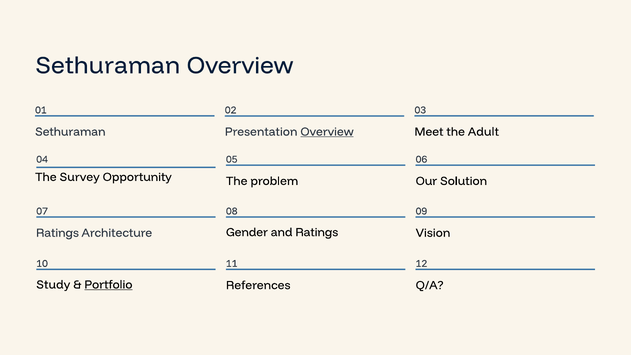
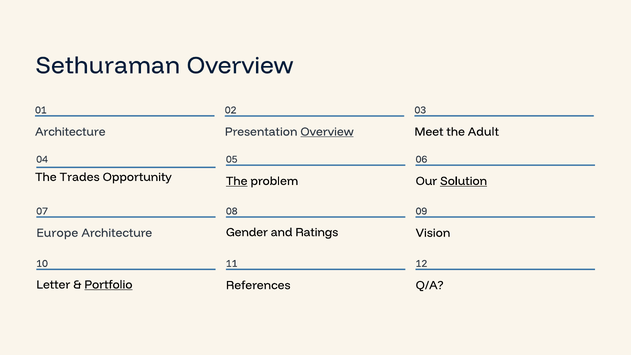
Sethuraman: Sethuraman -> Architecture (70, 132)
Survey: Survey -> Trades (80, 177)
The underline: none -> present (237, 181)
Solution underline: none -> present (464, 181)
Ratings: Ratings -> Europe (57, 233)
Study: Study -> Letter (53, 285)
